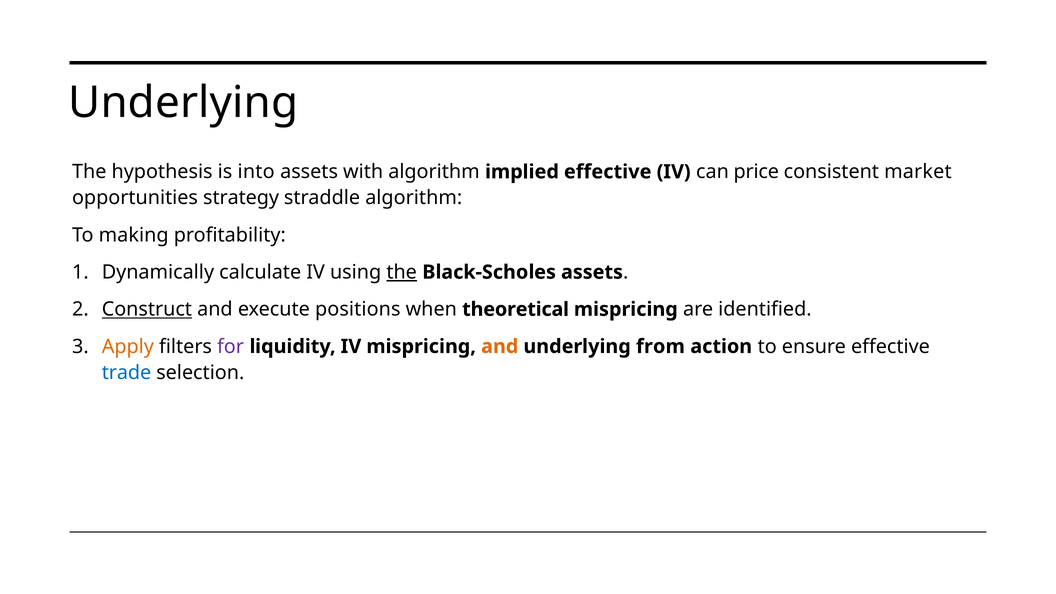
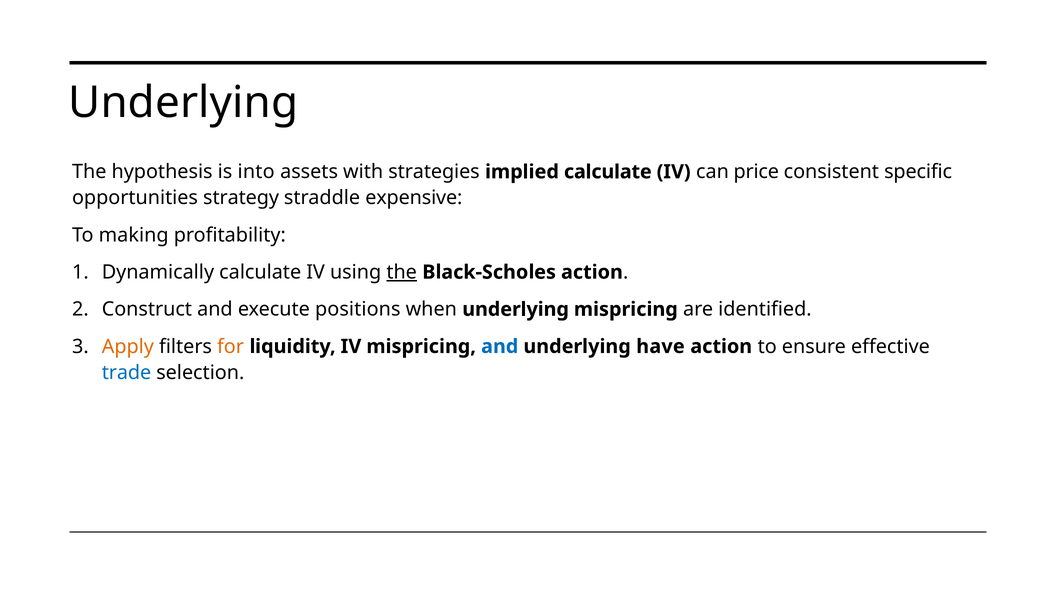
with algorithm: algorithm -> strategies (434, 172)
implied effective: effective -> calculate (608, 172)
market: market -> specific (918, 172)
straddle algorithm: algorithm -> expensive (414, 198)
Black-Scholes assets: assets -> action (592, 272)
Construct underline: present -> none (147, 309)
when theoretical: theoretical -> underlying (516, 309)
for colour: purple -> orange (231, 346)
and colour: orange -> blue (500, 346)
from: from -> have (660, 346)
